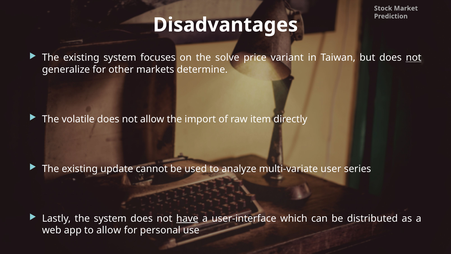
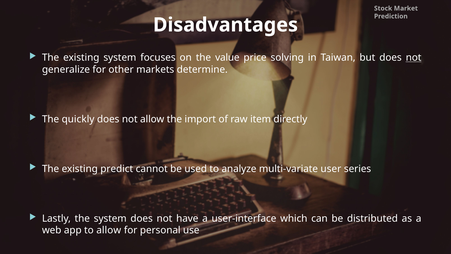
solve: solve -> value (227, 58)
variant: variant -> solving (287, 58)
volatile: volatile -> quickly (78, 119)
update: update -> predict (117, 169)
have underline: present -> none (187, 218)
